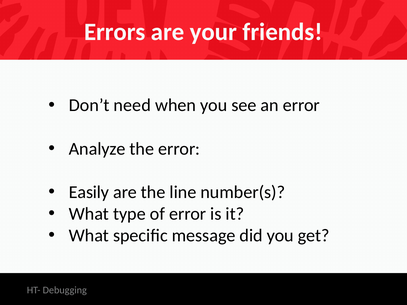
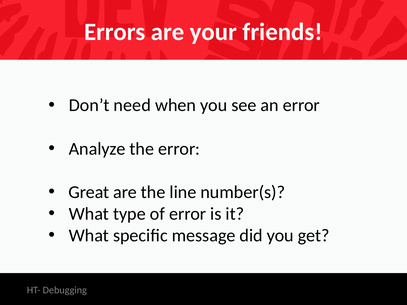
Easily: Easily -> Great (89, 192)
